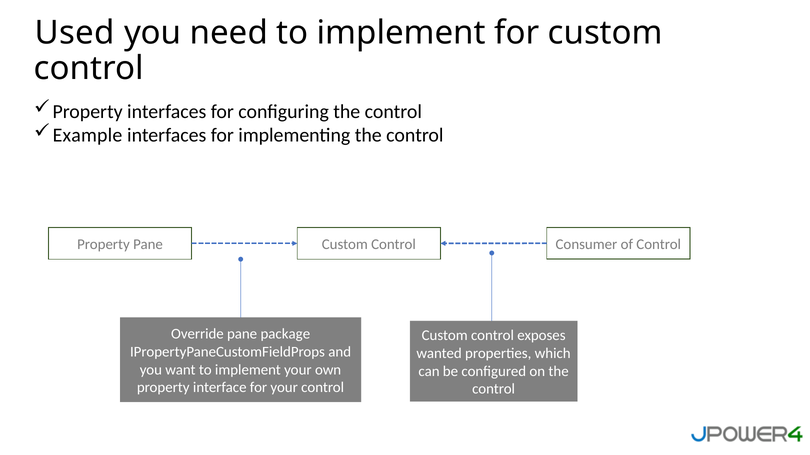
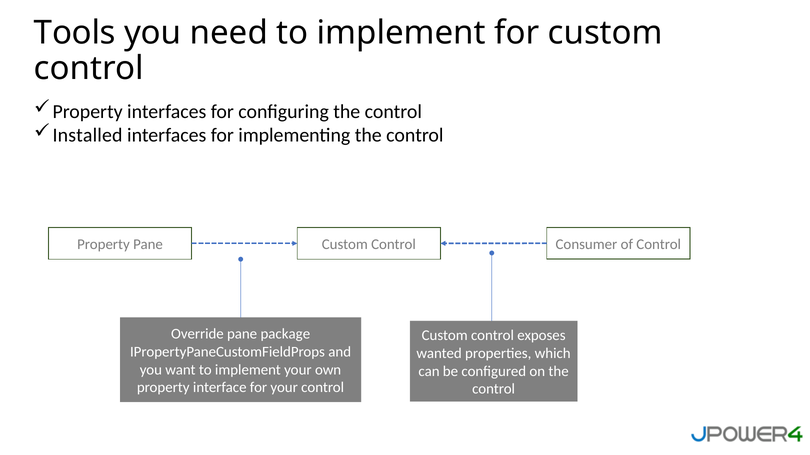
Used: Used -> Tools (75, 33)
Example: Example -> Installed (88, 135)
